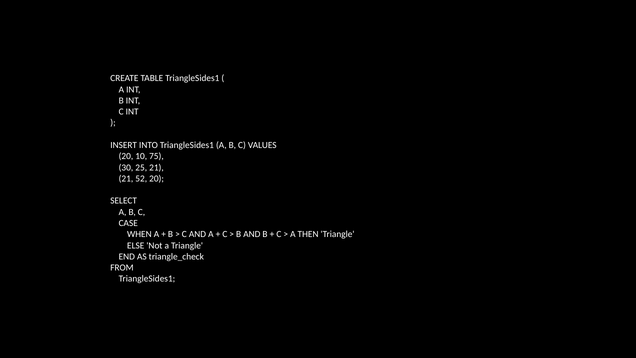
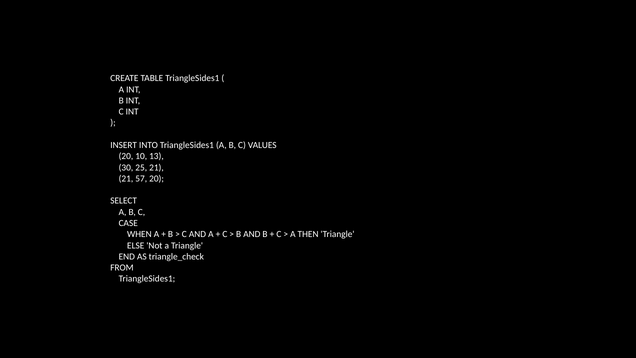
75: 75 -> 13 (156, 156)
52: 52 -> 57 (141, 178)
